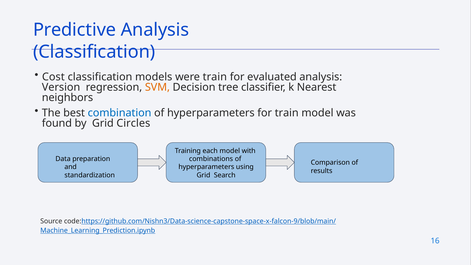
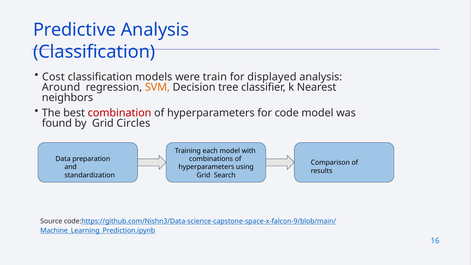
evaluated: evaluated -> displayed (272, 77)
Version: Version -> Around (61, 87)
combination colour: blue -> red (120, 113)
for train: train -> code (287, 113)
